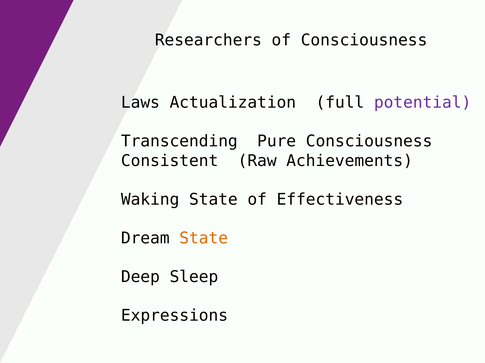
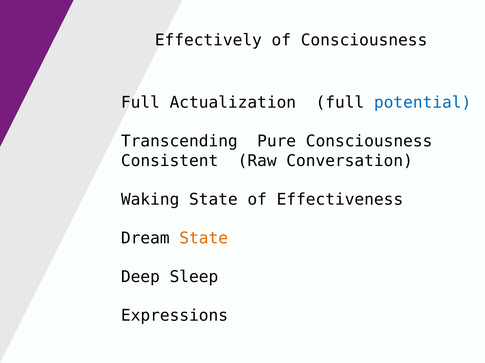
Researchers: Researchers -> Effectively (208, 40)
Laws: Laws -> Full (140, 103)
potential colour: purple -> blue (423, 103)
Achievements: Achievements -> Conversation (350, 161)
